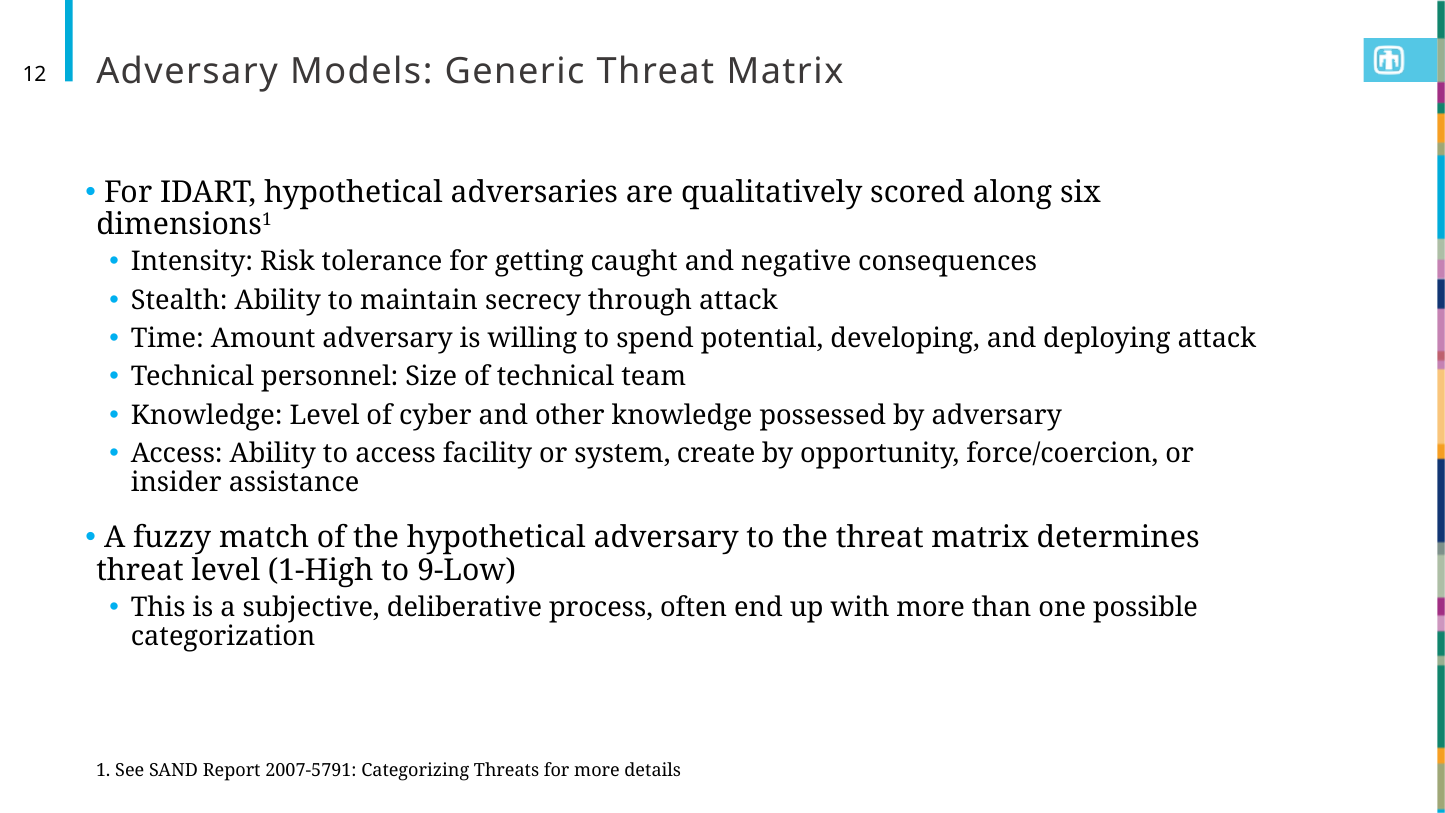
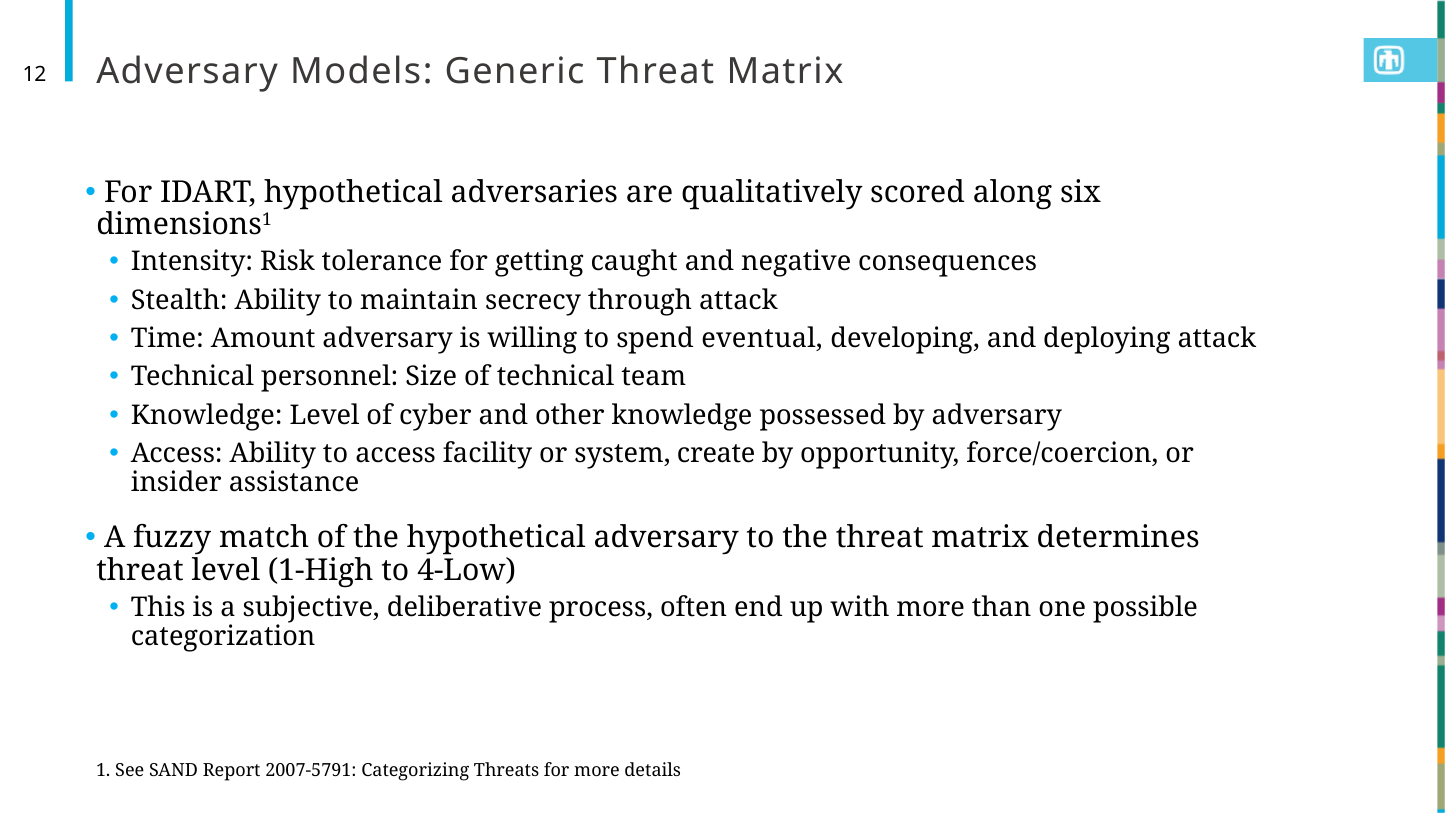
potential: potential -> eventual (762, 338)
9-Low: 9-Low -> 4-Low (467, 570)
